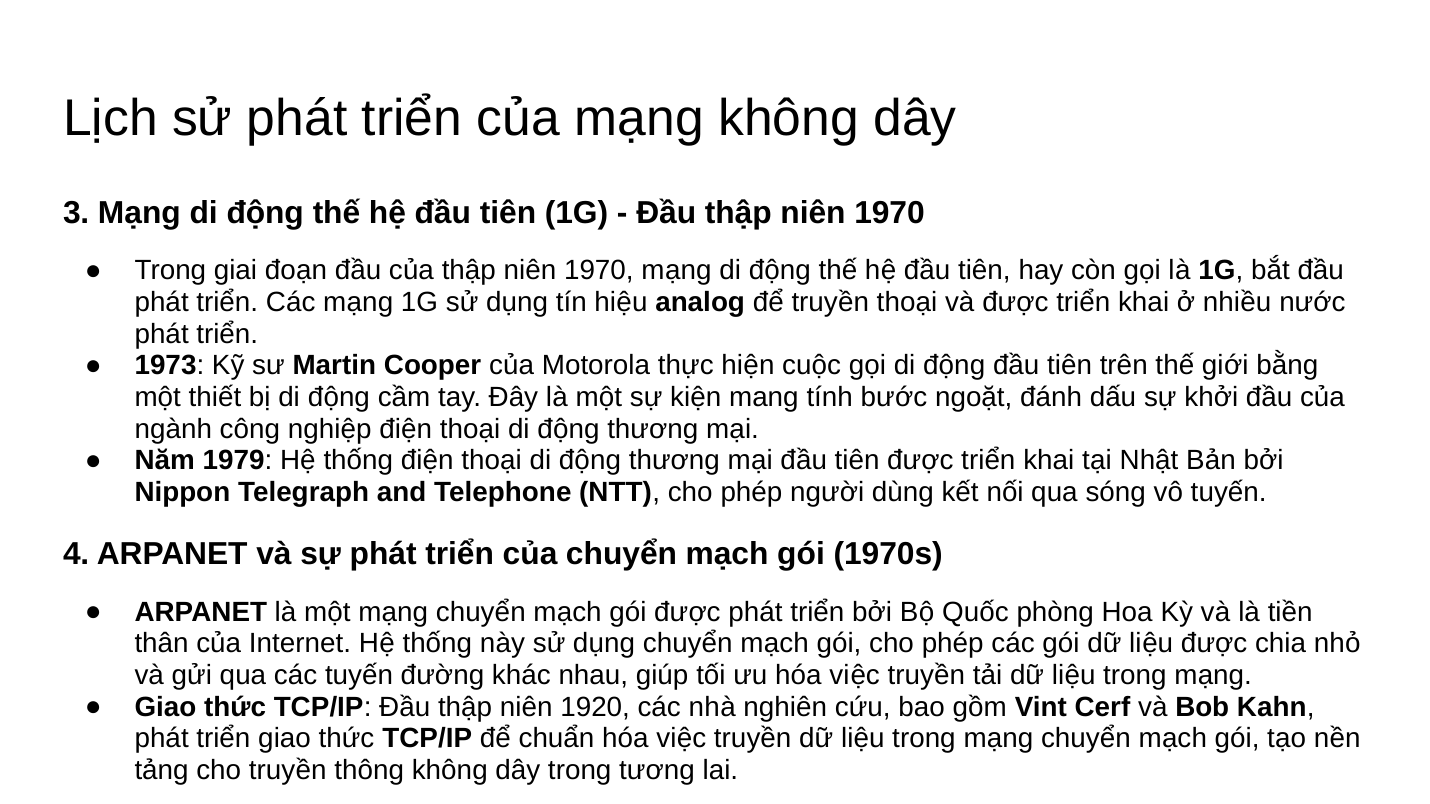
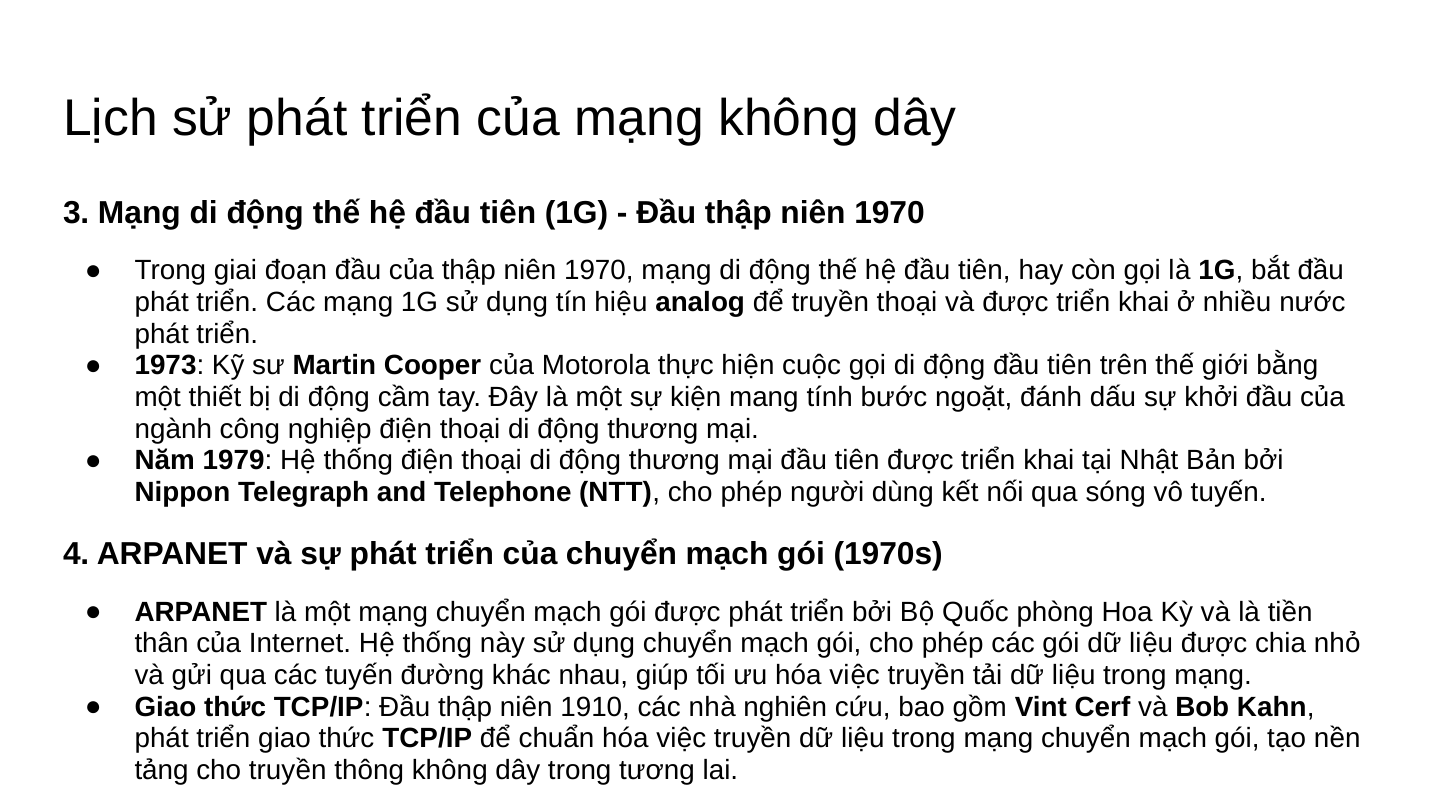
1920: 1920 -> 1910 (595, 707)
